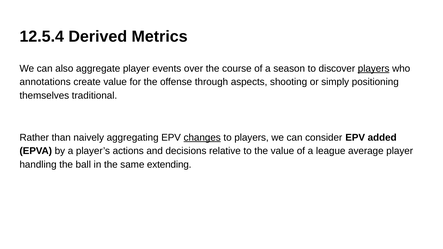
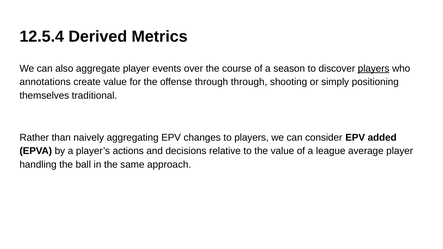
through aspects: aspects -> through (249, 82)
changes underline: present -> none (202, 138)
extending: extending -> approach (169, 165)
